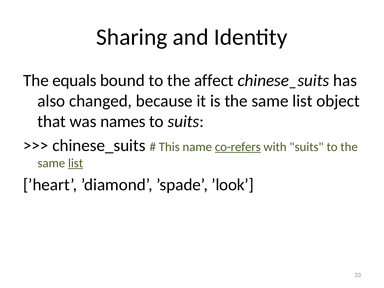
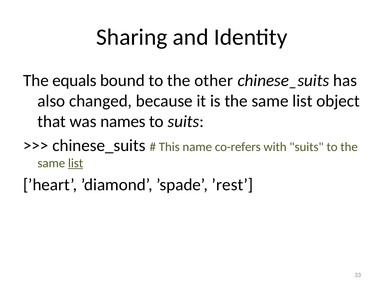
affect: affect -> other (214, 81)
co-refers underline: present -> none (238, 147)
’look: ’look -> ’rest (232, 185)
